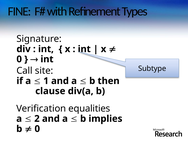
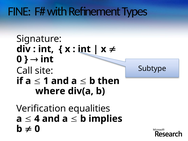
clause: clause -> where (50, 91)
2: 2 -> 4 (37, 119)
